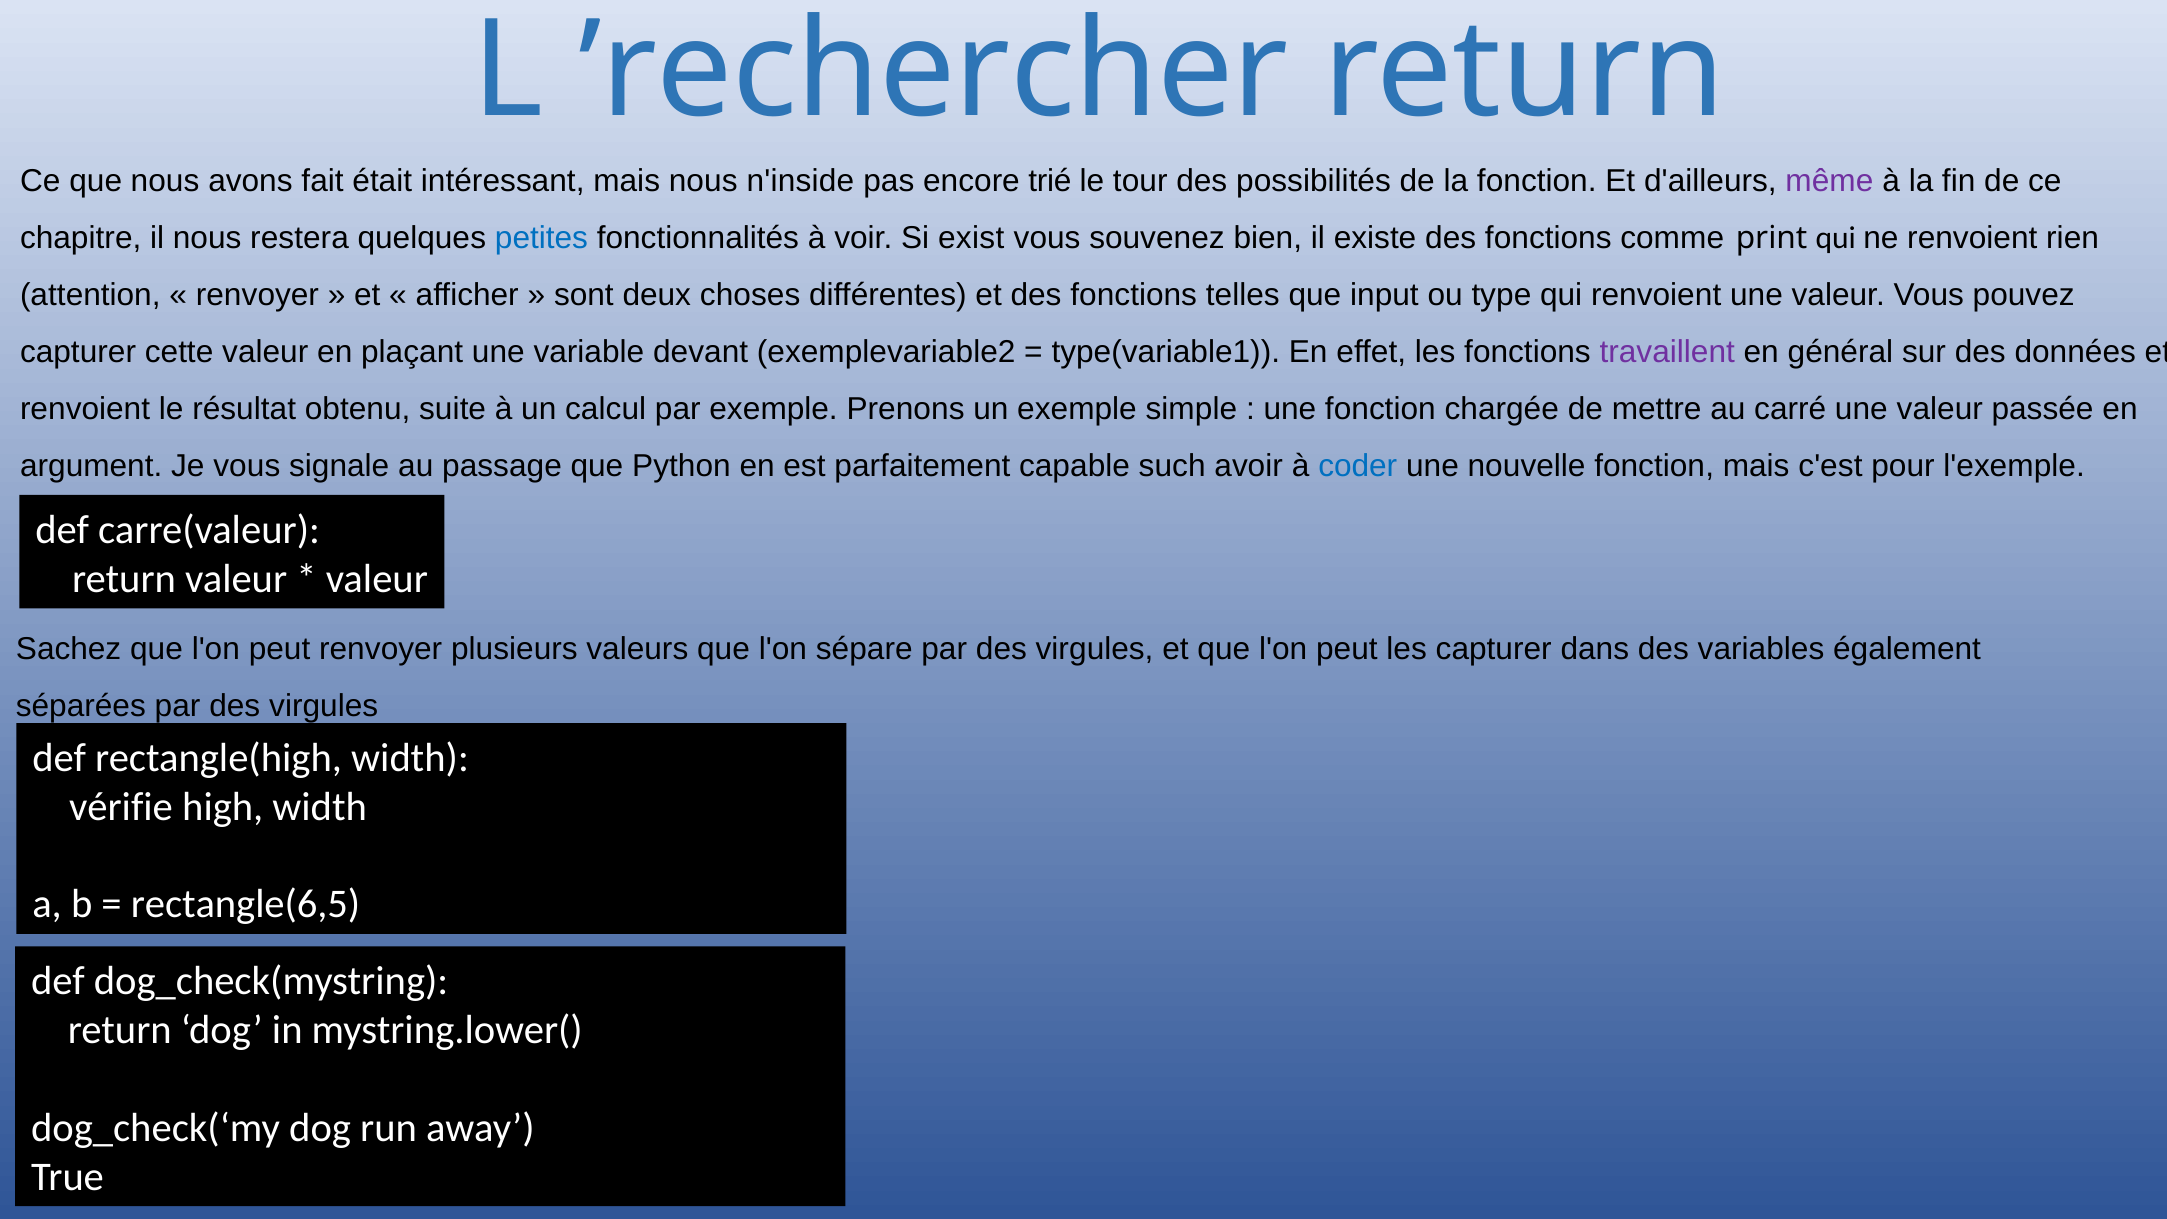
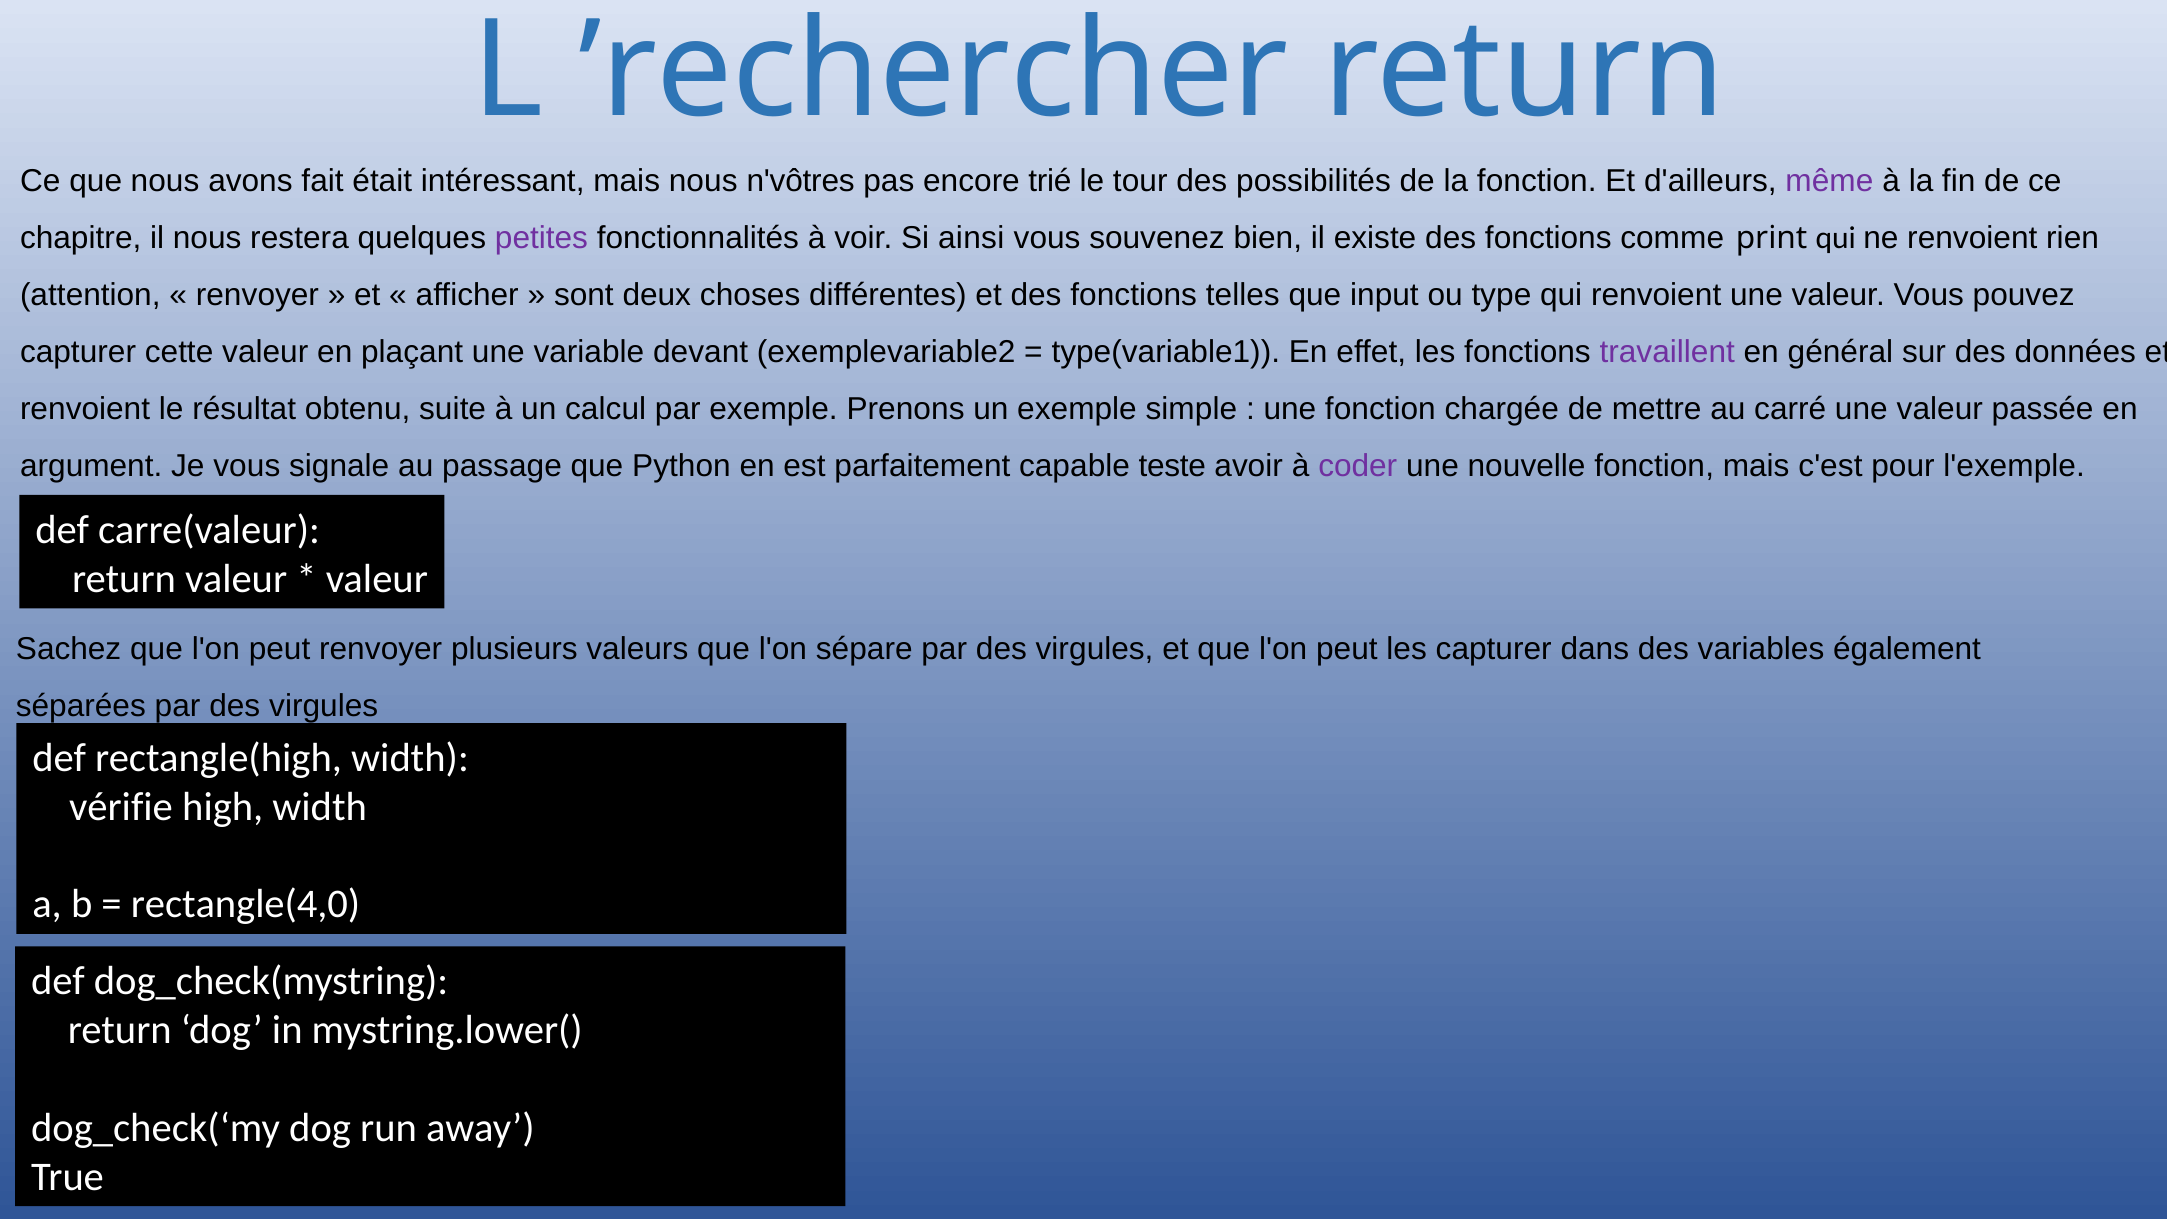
n'inside: n'inside -> n'vôtres (801, 181)
petites colour: blue -> purple (541, 238)
exist: exist -> ainsi (971, 238)
such: such -> teste (1172, 466)
coder colour: blue -> purple (1358, 466)
rectangle(6,5: rectangle(6,5 -> rectangle(4,0 (246, 904)
